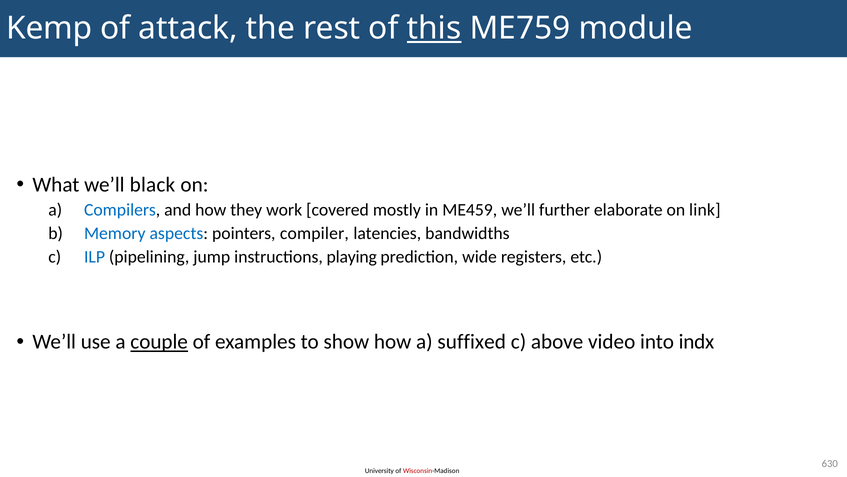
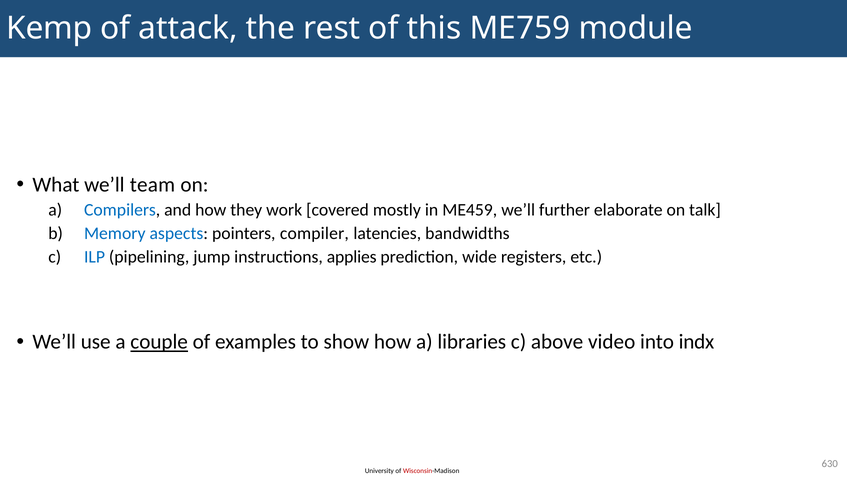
this underline: present -> none (434, 28)
black: black -> team (152, 184)
link: link -> talk (705, 210)
playing: playing -> applies (352, 257)
suffixed: suffixed -> libraries (472, 342)
